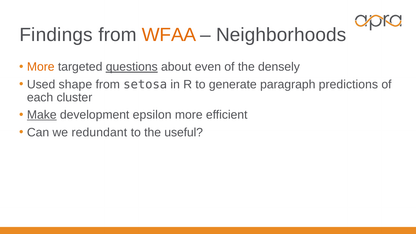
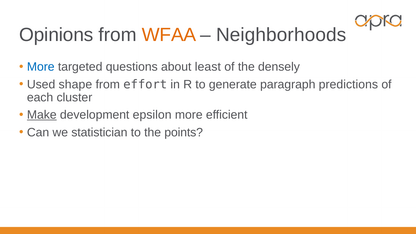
Findings: Findings -> Opinions (56, 35)
More colour: orange -> blue (41, 67)
questions underline: present -> none (132, 67)
even: even -> least (208, 67)
setosa: setosa -> effort (145, 84)
redundant: redundant -> statistician (99, 132)
useful: useful -> points (184, 132)
